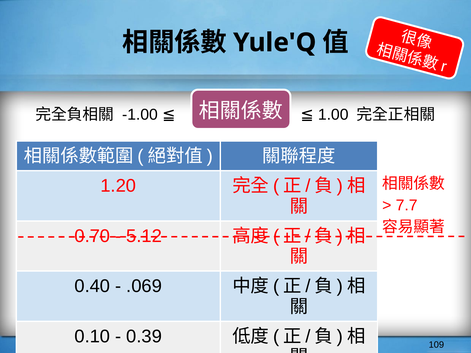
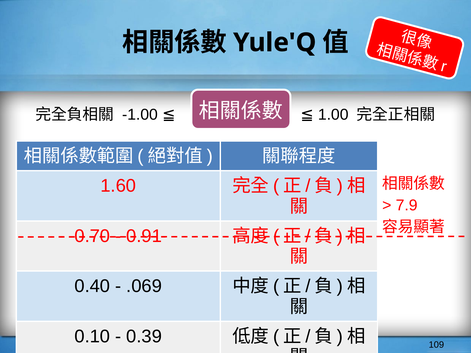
1.20: 1.20 -> 1.60 (118, 186)
7.7: 7.7 -> 7.9 (407, 205)
5.12: 5.12 -> 0.91 (144, 236)
